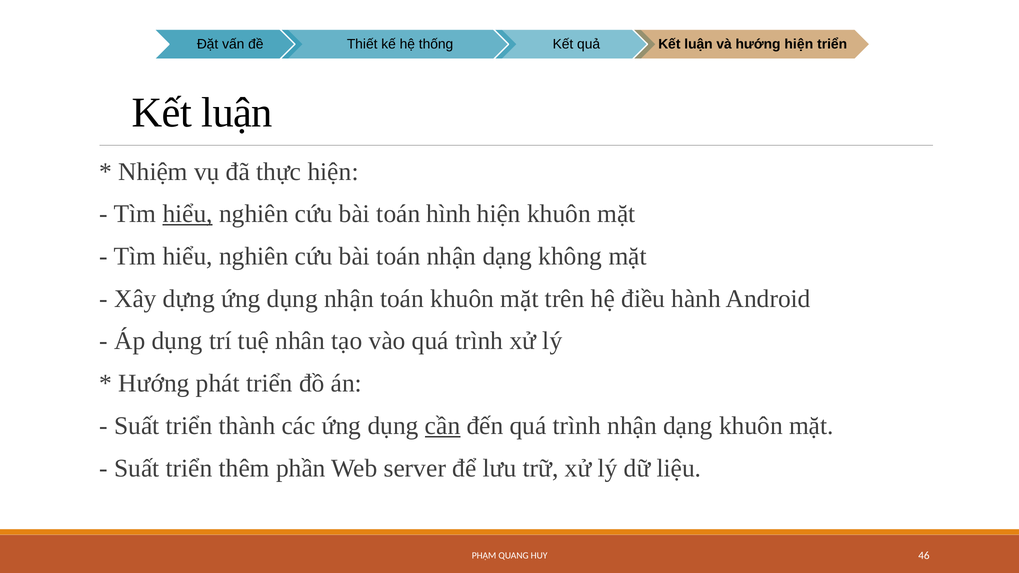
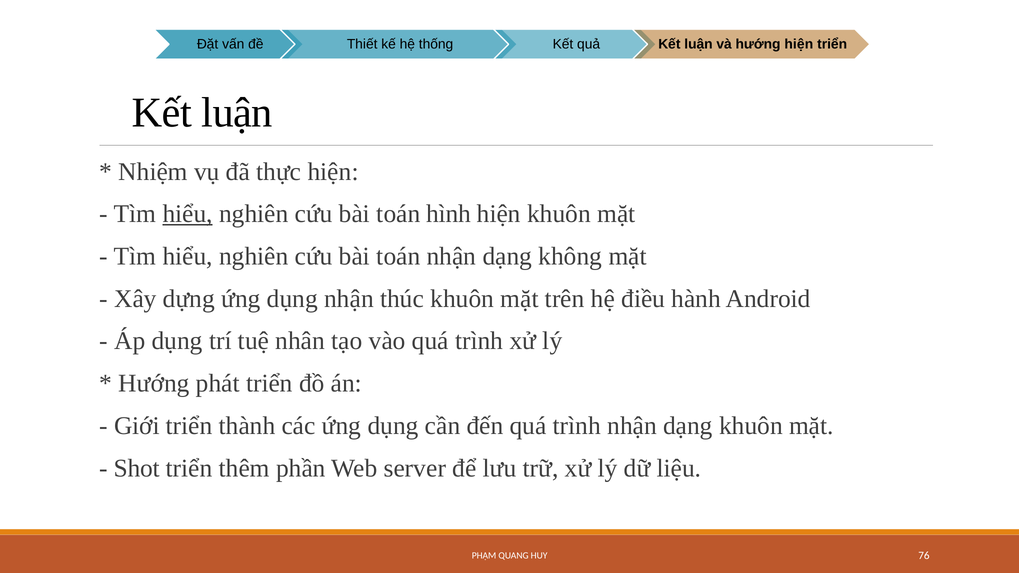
nhận toán: toán -> thúc (402, 299)
Suất: Suất -> Giới (137, 426)
cần underline: present -> none (443, 426)
Suất: Suất -> Shot (137, 468)
46: 46 -> 76 (924, 556)
